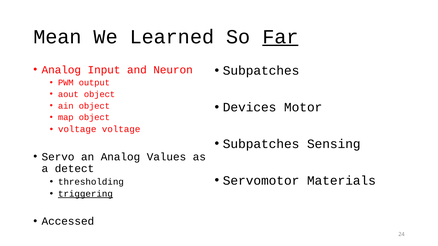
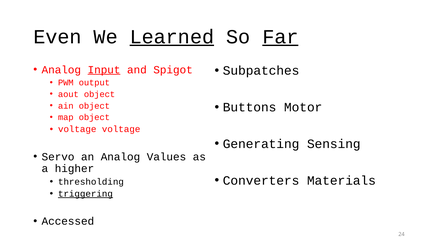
Mean: Mean -> Even (57, 37)
Learned underline: none -> present (172, 37)
Input underline: none -> present (104, 70)
Neuron: Neuron -> Spigot (173, 70)
Devices: Devices -> Buttons (250, 107)
Subpatches: Subpatches -> Generating (261, 144)
detect: detect -> higher (74, 169)
Servomotor: Servomotor -> Converters (261, 181)
